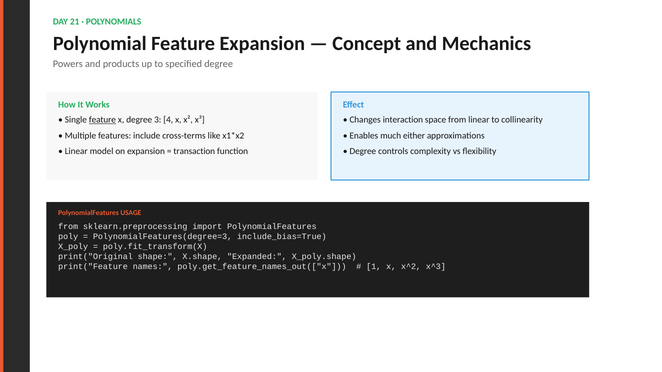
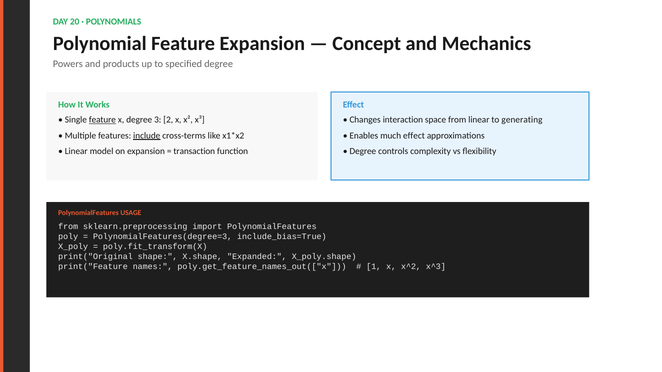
21: 21 -> 20 (75, 22)
4: 4 -> 2 (168, 120)
collinearity: collinearity -> generating (522, 120)
include underline: none -> present (147, 136)
much either: either -> effect (414, 136)
